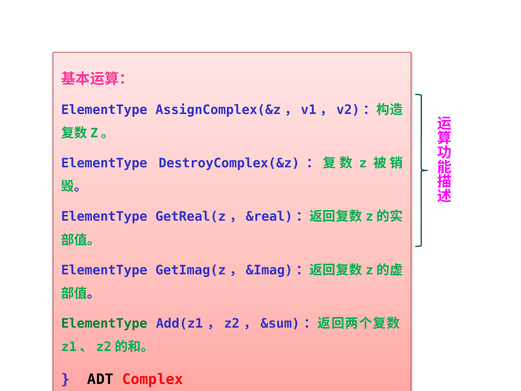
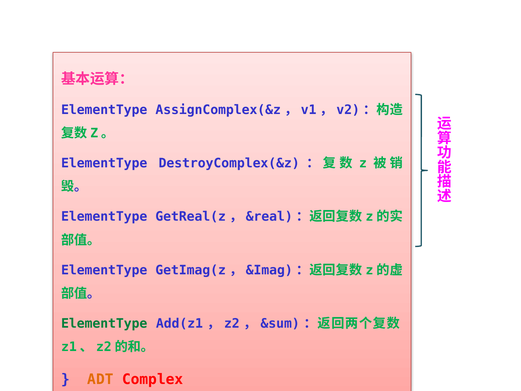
ADT colour: black -> orange (100, 379)
